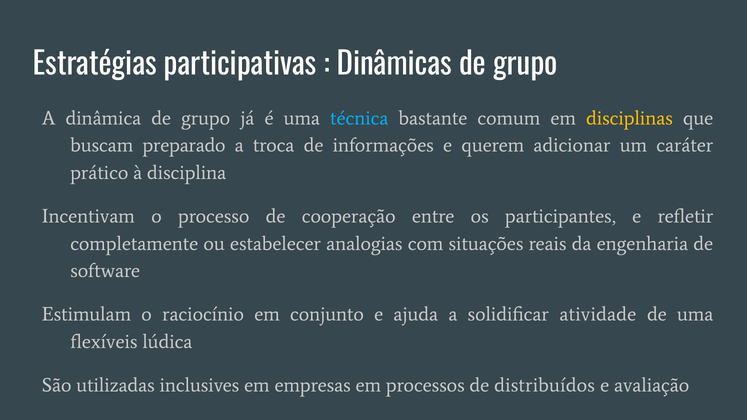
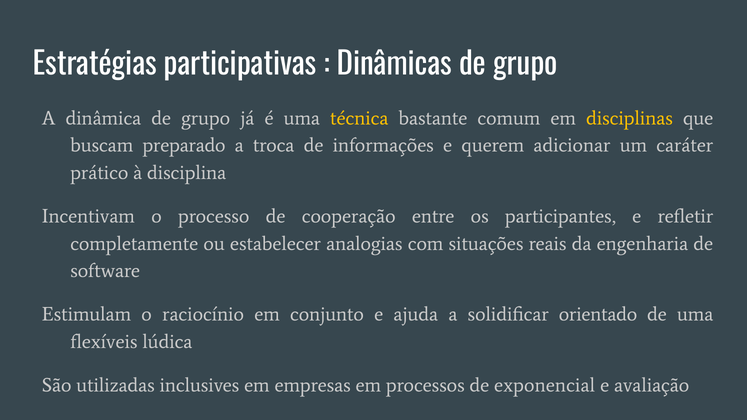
técnica colour: light blue -> yellow (359, 118)
atividade: atividade -> orientado (598, 315)
distribuídos: distribuídos -> exponencial (545, 385)
